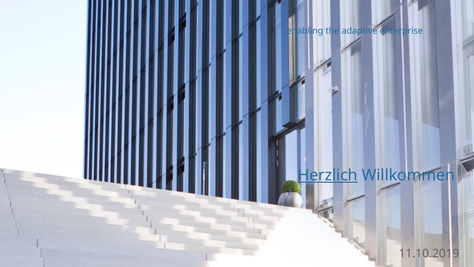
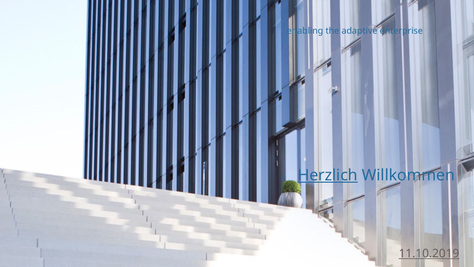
11.10.2019 underline: none -> present (429, 253)
